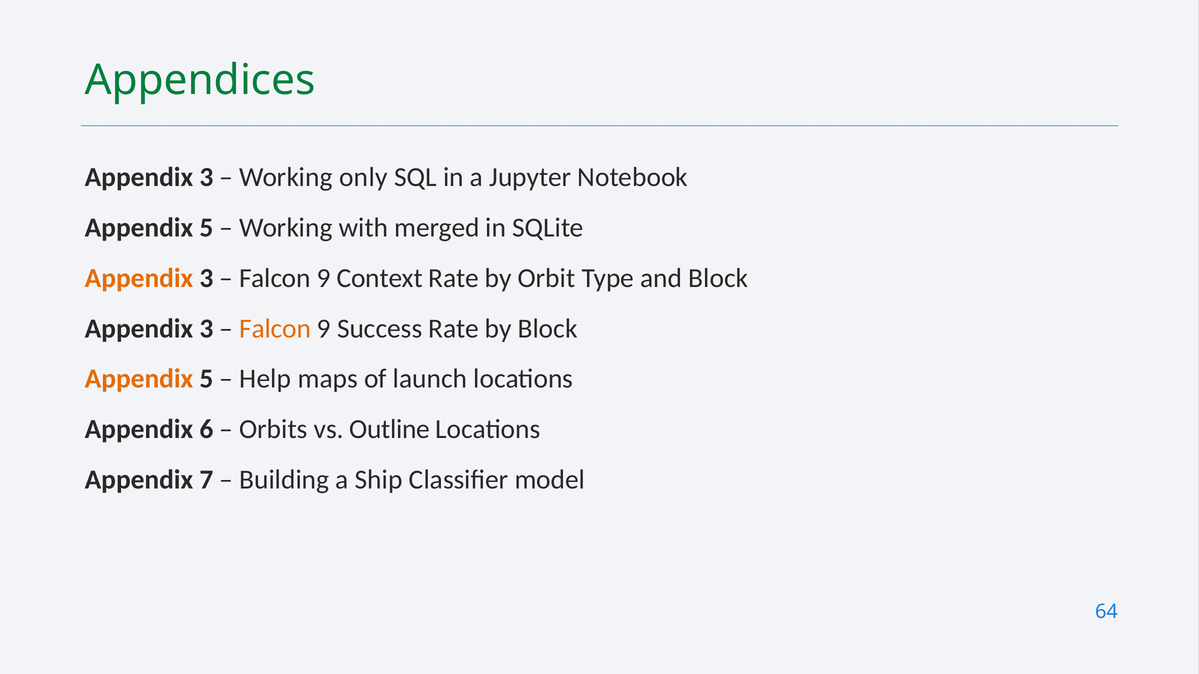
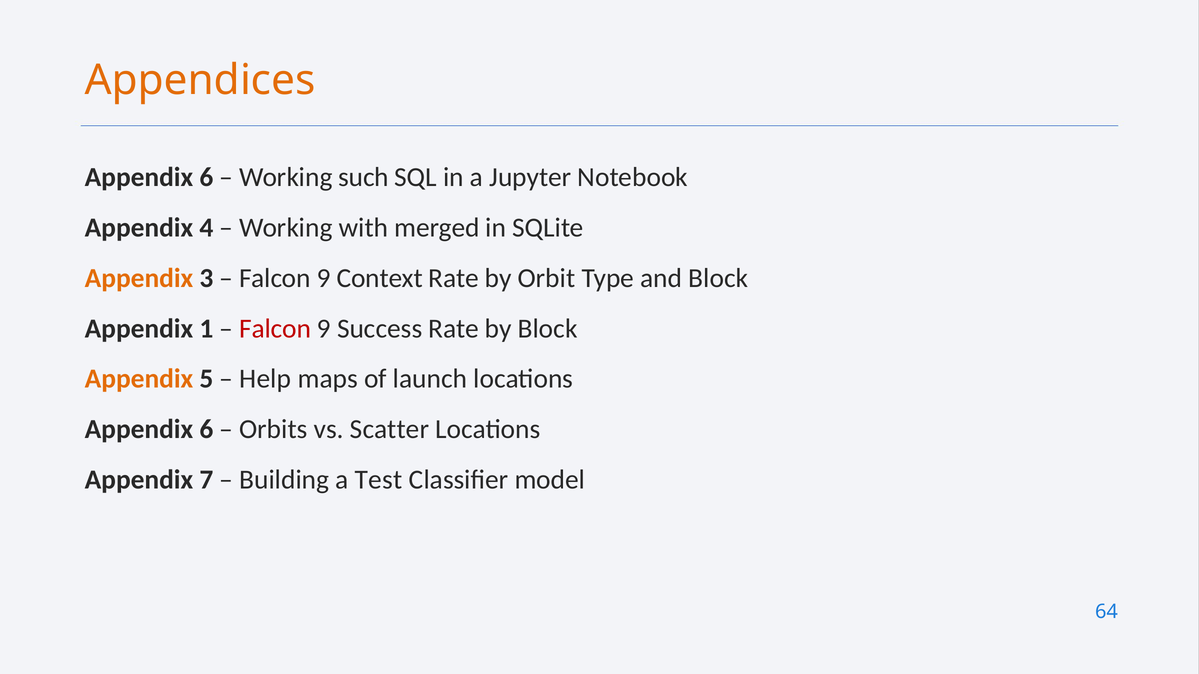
Appendices colour: green -> orange (200, 80)
3: 3 -> 6 (206, 178)
only: only -> such (364, 178)
5: 5 -> 4 (206, 228)
3: 3 -> 1 (206, 329)
Falcon colour: orange -> red (275, 329)
Outline: Outline -> Scatter (390, 430)
Ship: Ship -> Test (379, 480)
